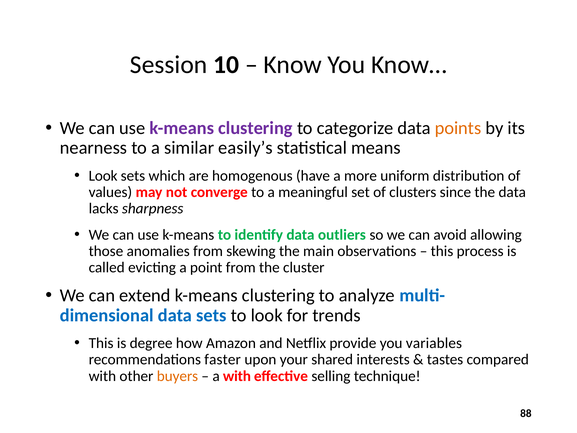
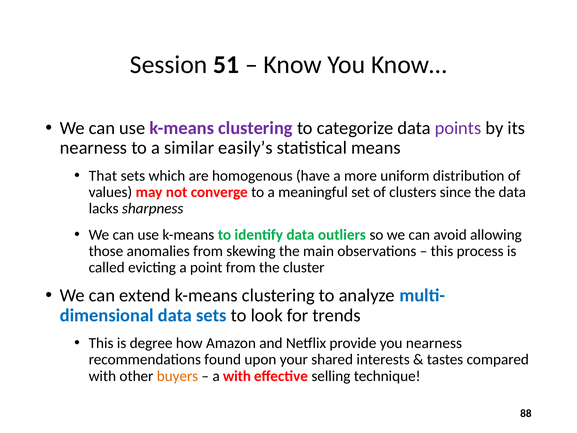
10: 10 -> 51 (226, 65)
points colour: orange -> purple (458, 128)
Look: Look -> That (103, 176)
you variables: variables -> nearness (434, 343)
faster: faster -> found (223, 359)
